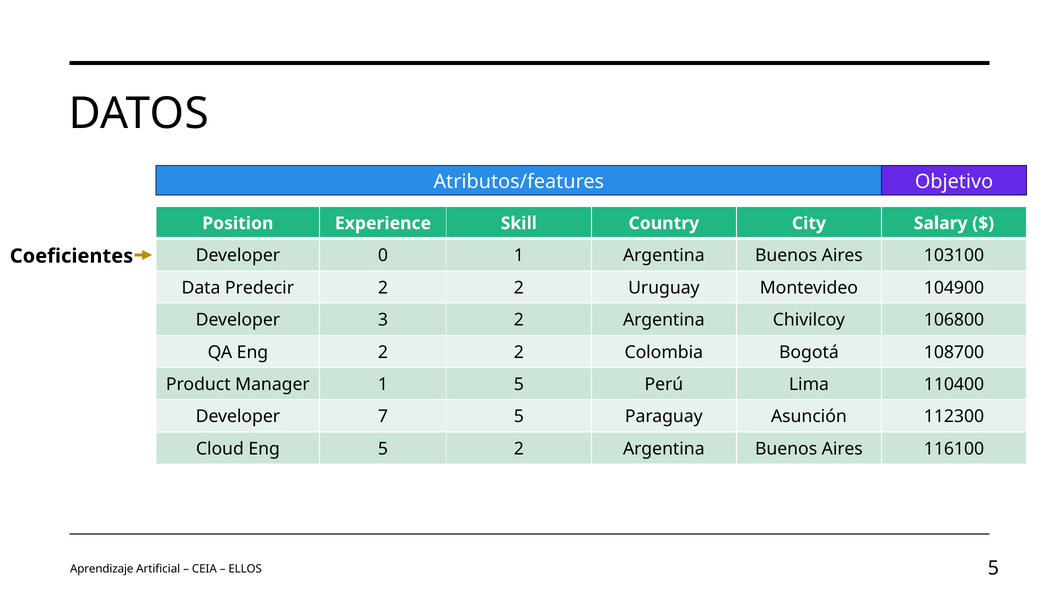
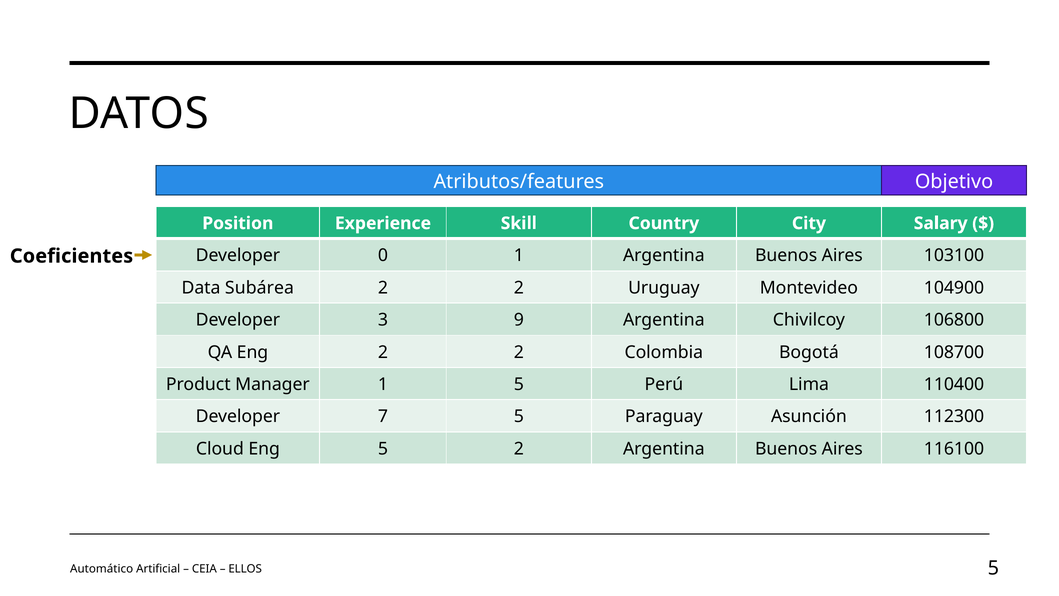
Predecir: Predecir -> Subárea (260, 288)
3 2: 2 -> 9 (519, 320)
Aprendizaje: Aprendizaje -> Automático (102, 569)
